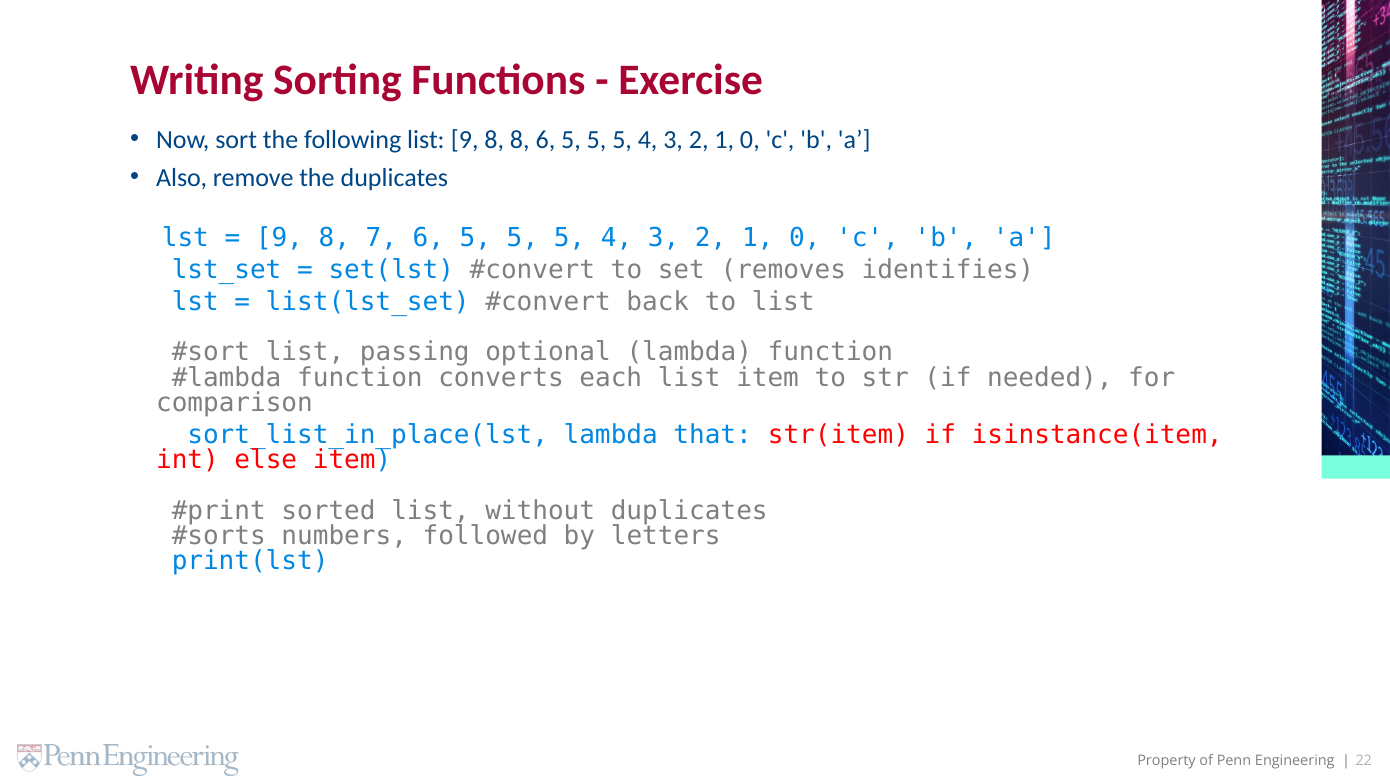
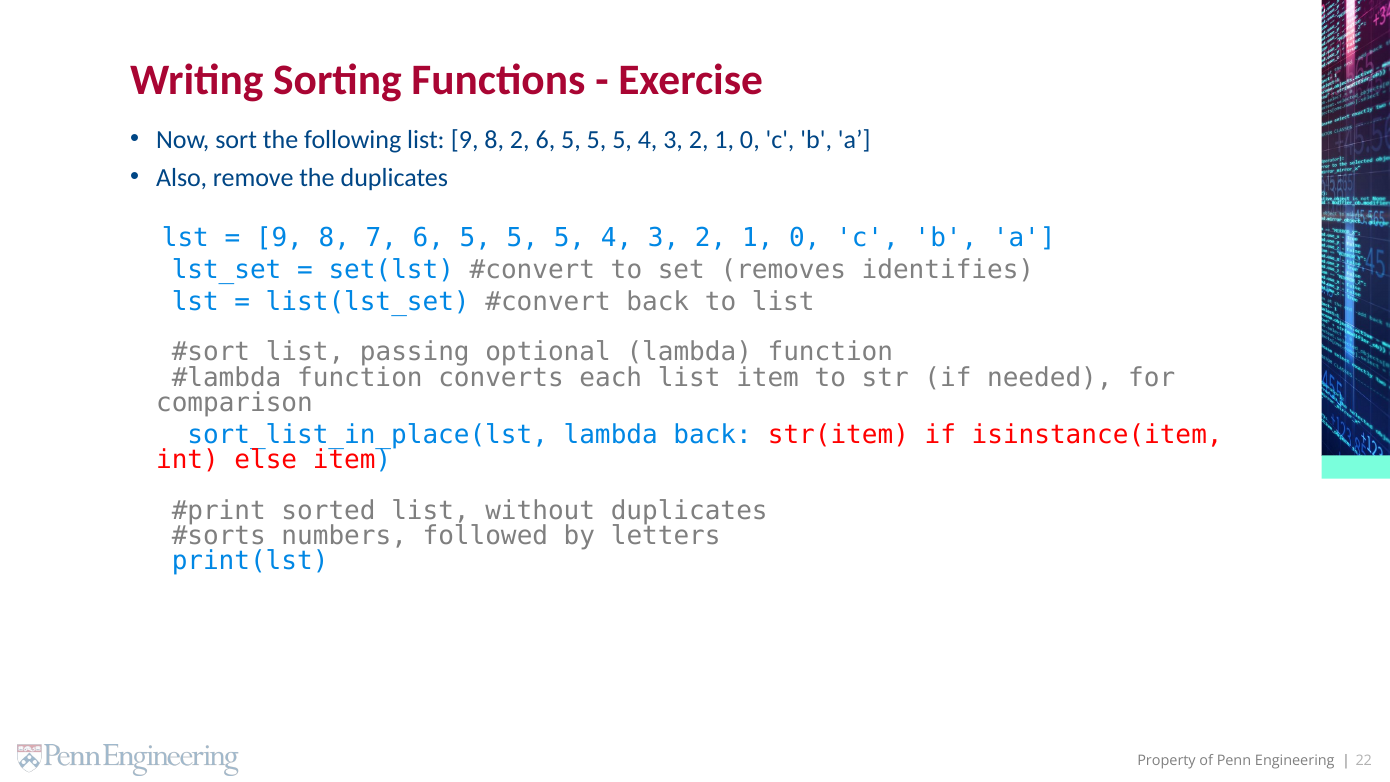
8 8: 8 -> 2 (520, 140)
lambda that: that -> back (713, 435)
